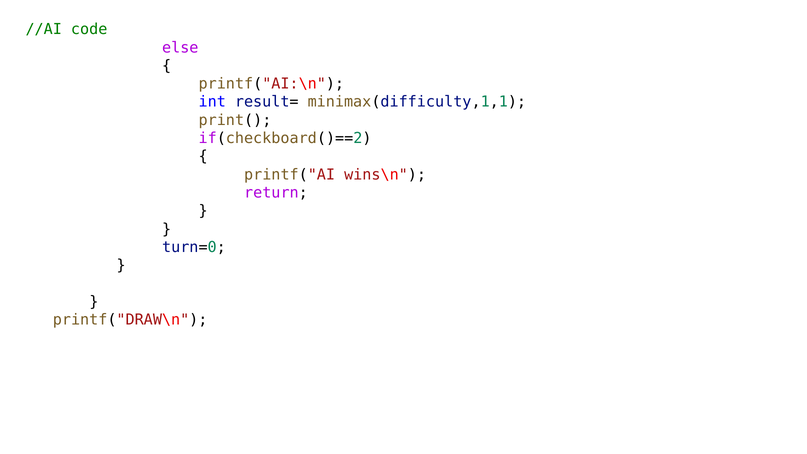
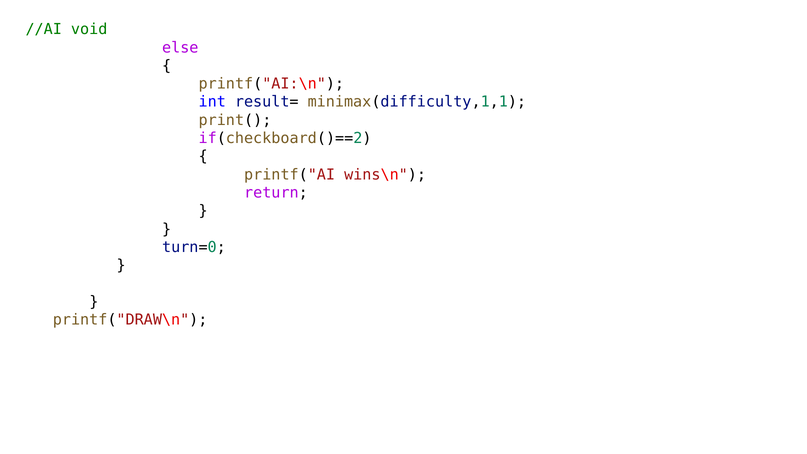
code: code -> void (89, 29)
